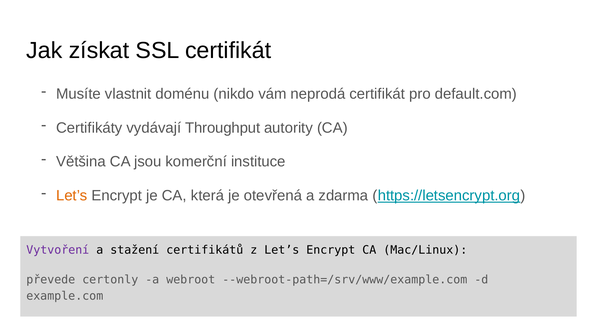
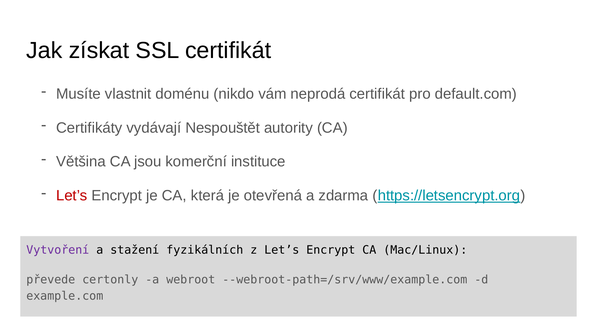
Throughput: Throughput -> Nespouštět (223, 128)
Let’s colour: orange -> red (72, 195)
certifikátů: certifikátů -> fyzikálních (205, 250)
